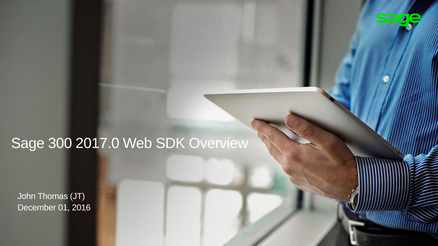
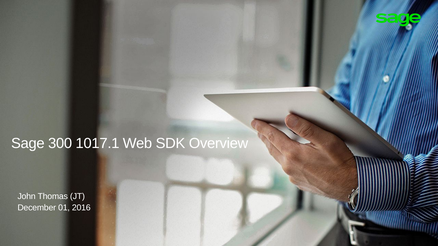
2017.0: 2017.0 -> 1017.1 (97, 144)
